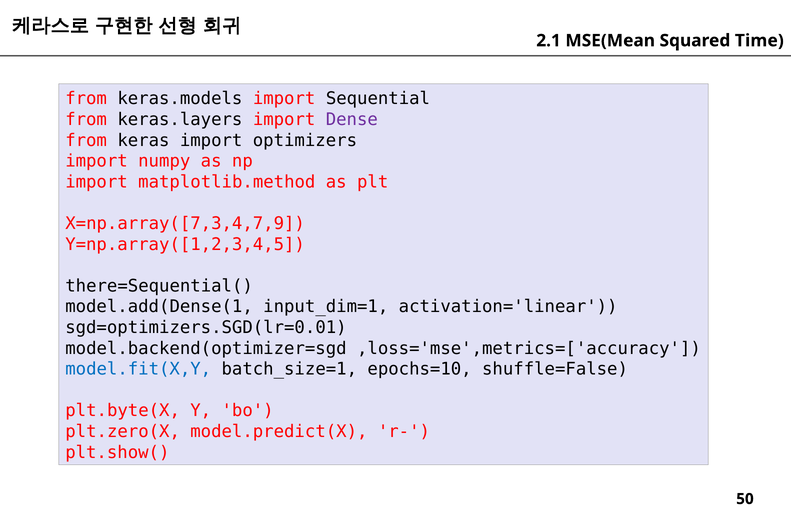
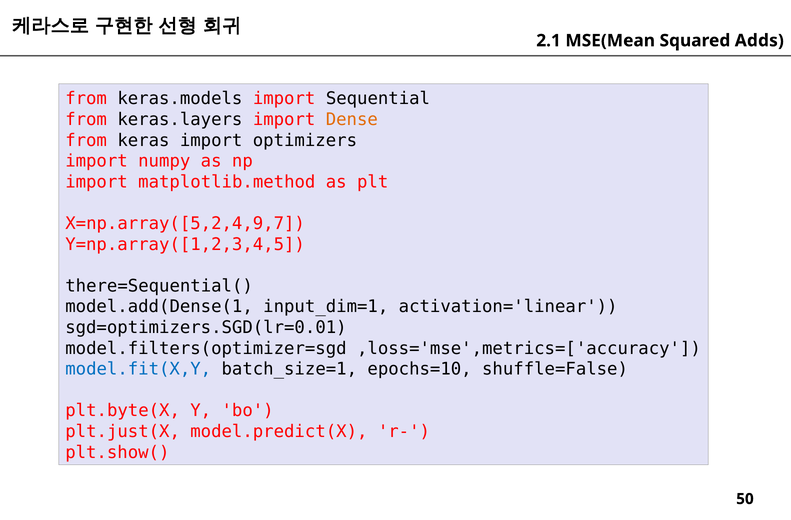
Time: Time -> Adds (759, 41)
Dense colour: purple -> orange (352, 119)
X=np.array([7,3,4,7,9: X=np.array([7,3,4,7,9 -> X=np.array([5,2,4,9,7 (185, 223)
model.backend(optimizer=sgd: model.backend(optimizer=sgd -> model.filters(optimizer=sgd (206, 348)
plt.zero(X: plt.zero(X -> plt.just(X (123, 431)
